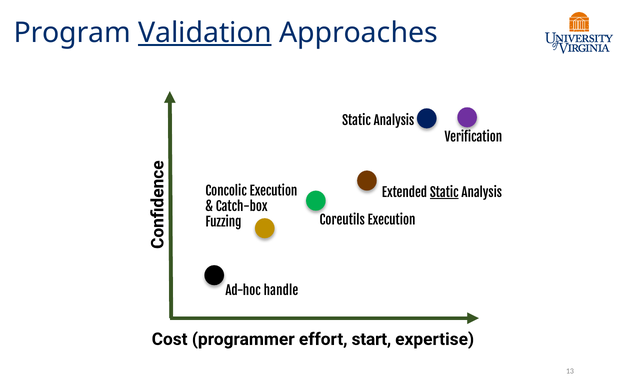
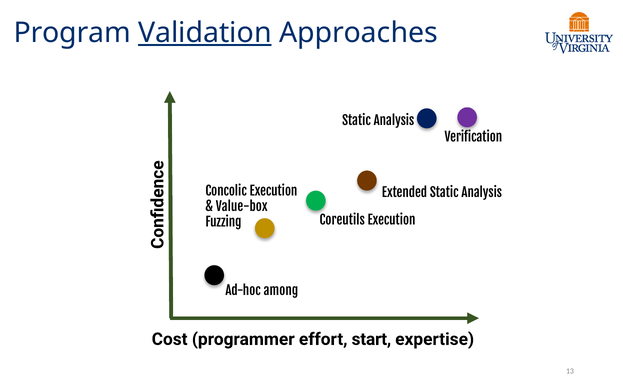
Static underline: present -> none (444, 193)
Catch-box: Catch-box -> Value-box (242, 207)
handle: handle -> among (281, 291)
